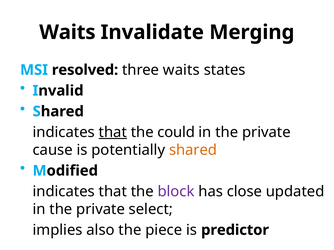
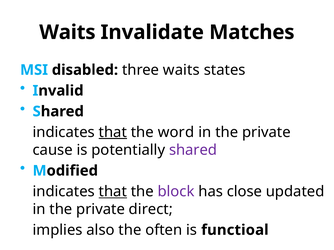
Merging: Merging -> Matches (252, 32)
resolved: resolved -> disabled (85, 70)
could: could -> word (176, 132)
shared colour: orange -> purple (193, 150)
that underline: none -> present (113, 192)
select: select -> direct (151, 210)
piece: piece -> often (164, 230)
predictor: predictor -> functioal (235, 230)
